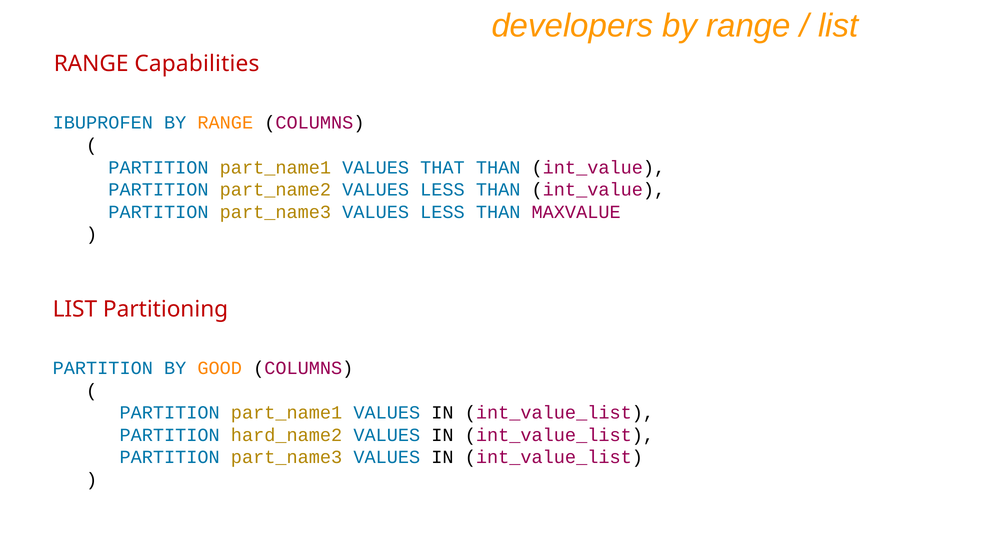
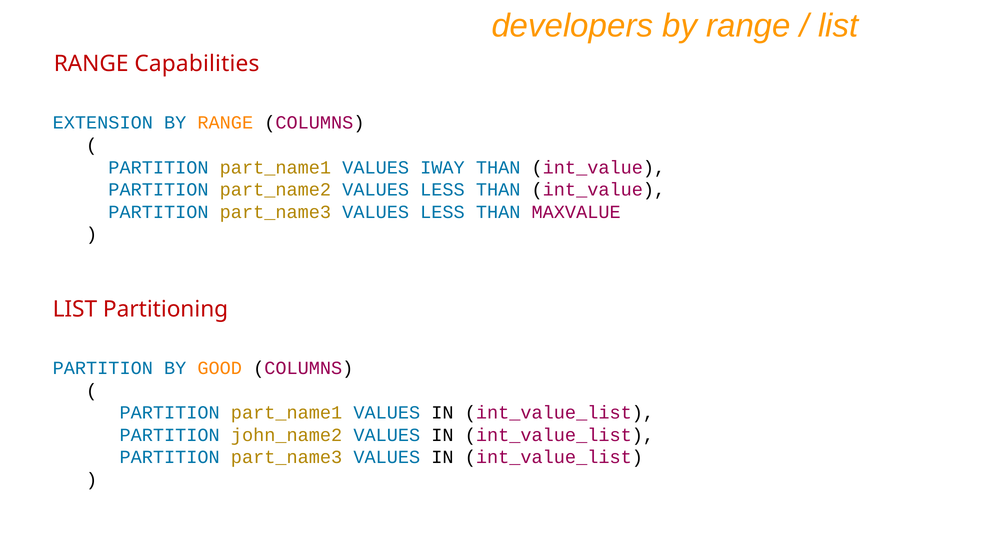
IBUPROFEN: IBUPROFEN -> EXTENSION (103, 123)
THAT: THAT -> IWAY (442, 167)
hard_name2: hard_name2 -> john_name2 (287, 435)
